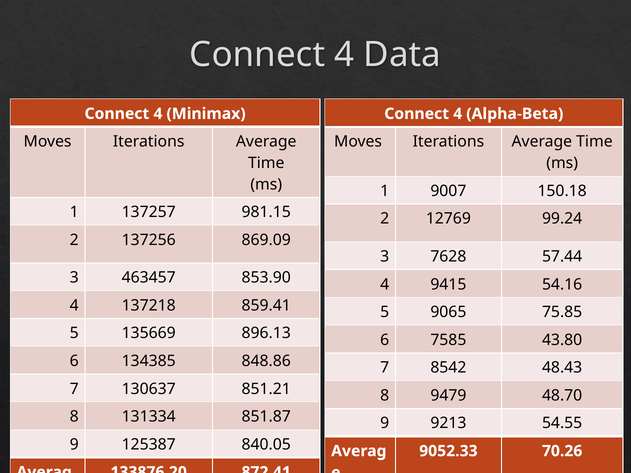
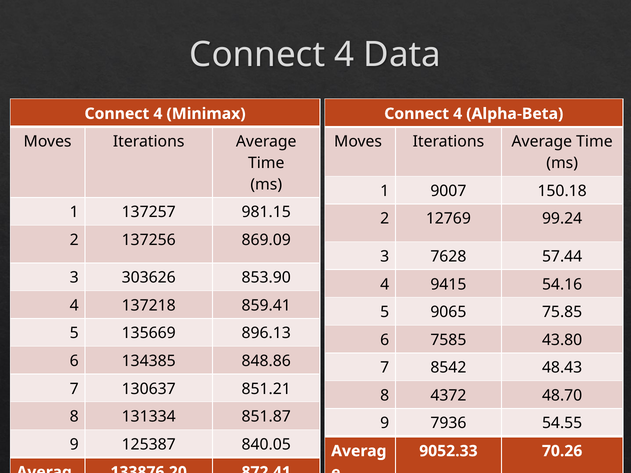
463457: 463457 -> 303626 (149, 278)
9479: 9479 -> 4372 (448, 396)
9213: 9213 -> 7936 (448, 423)
